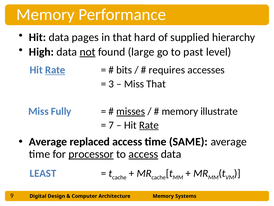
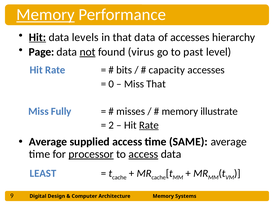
Memory underline: none -> present (46, 15)
Hit underline: none -> present (38, 37)
pages: pages -> levels (85, 37)
that hard: hard -> data (145, 37)
of supplied: supplied -> accesses (190, 37)
High: High -> Page (42, 52)
large: large -> virus (141, 52)
Rate underline: present -> none (55, 70)
requires: requires -> capacity (167, 70)
3: 3 -> 0 (111, 84)
misses underline: present -> none (131, 111)
7: 7 -> 2 (111, 125)
replaced: replaced -> supplied (90, 141)
